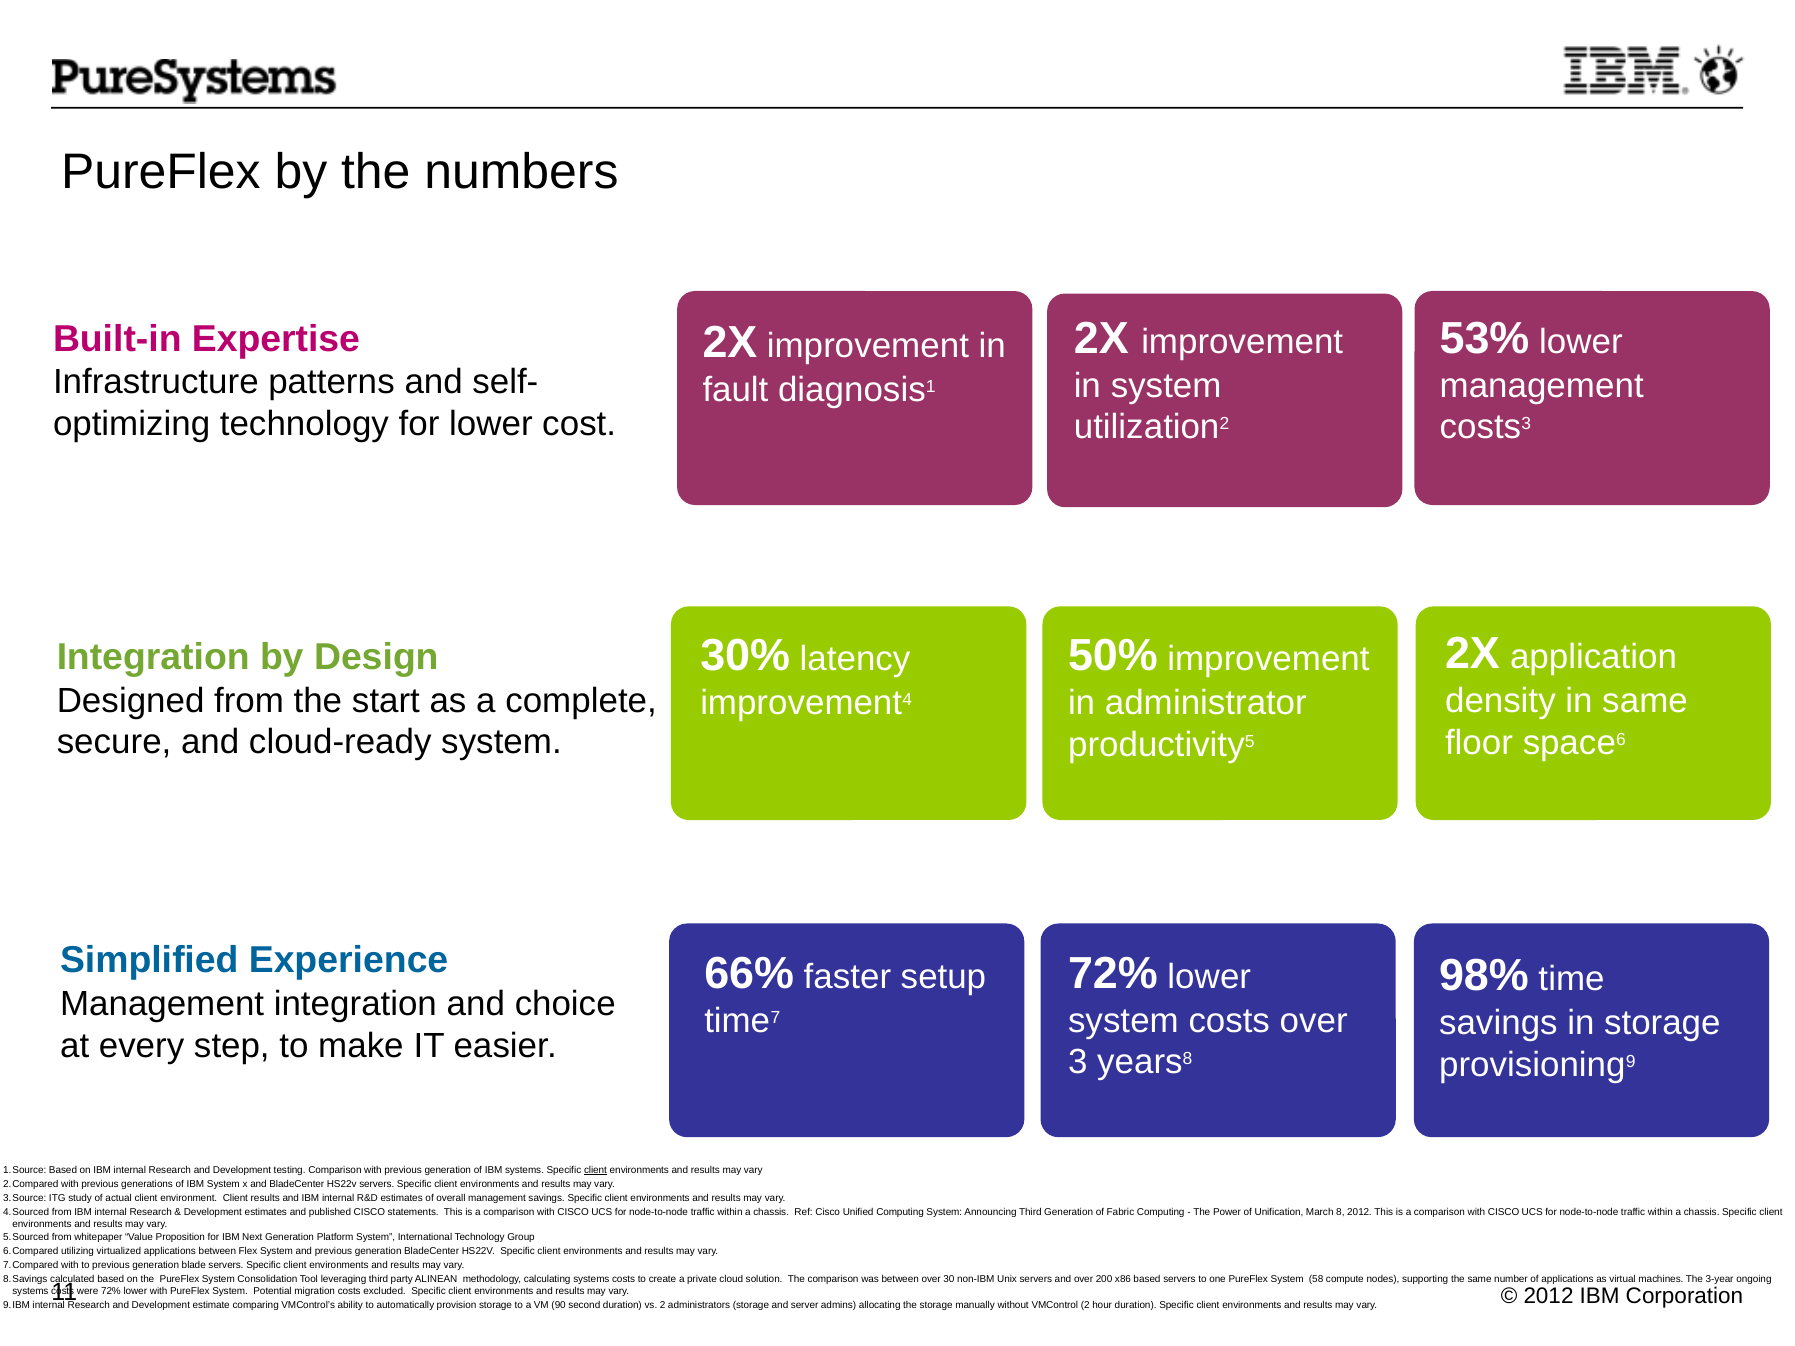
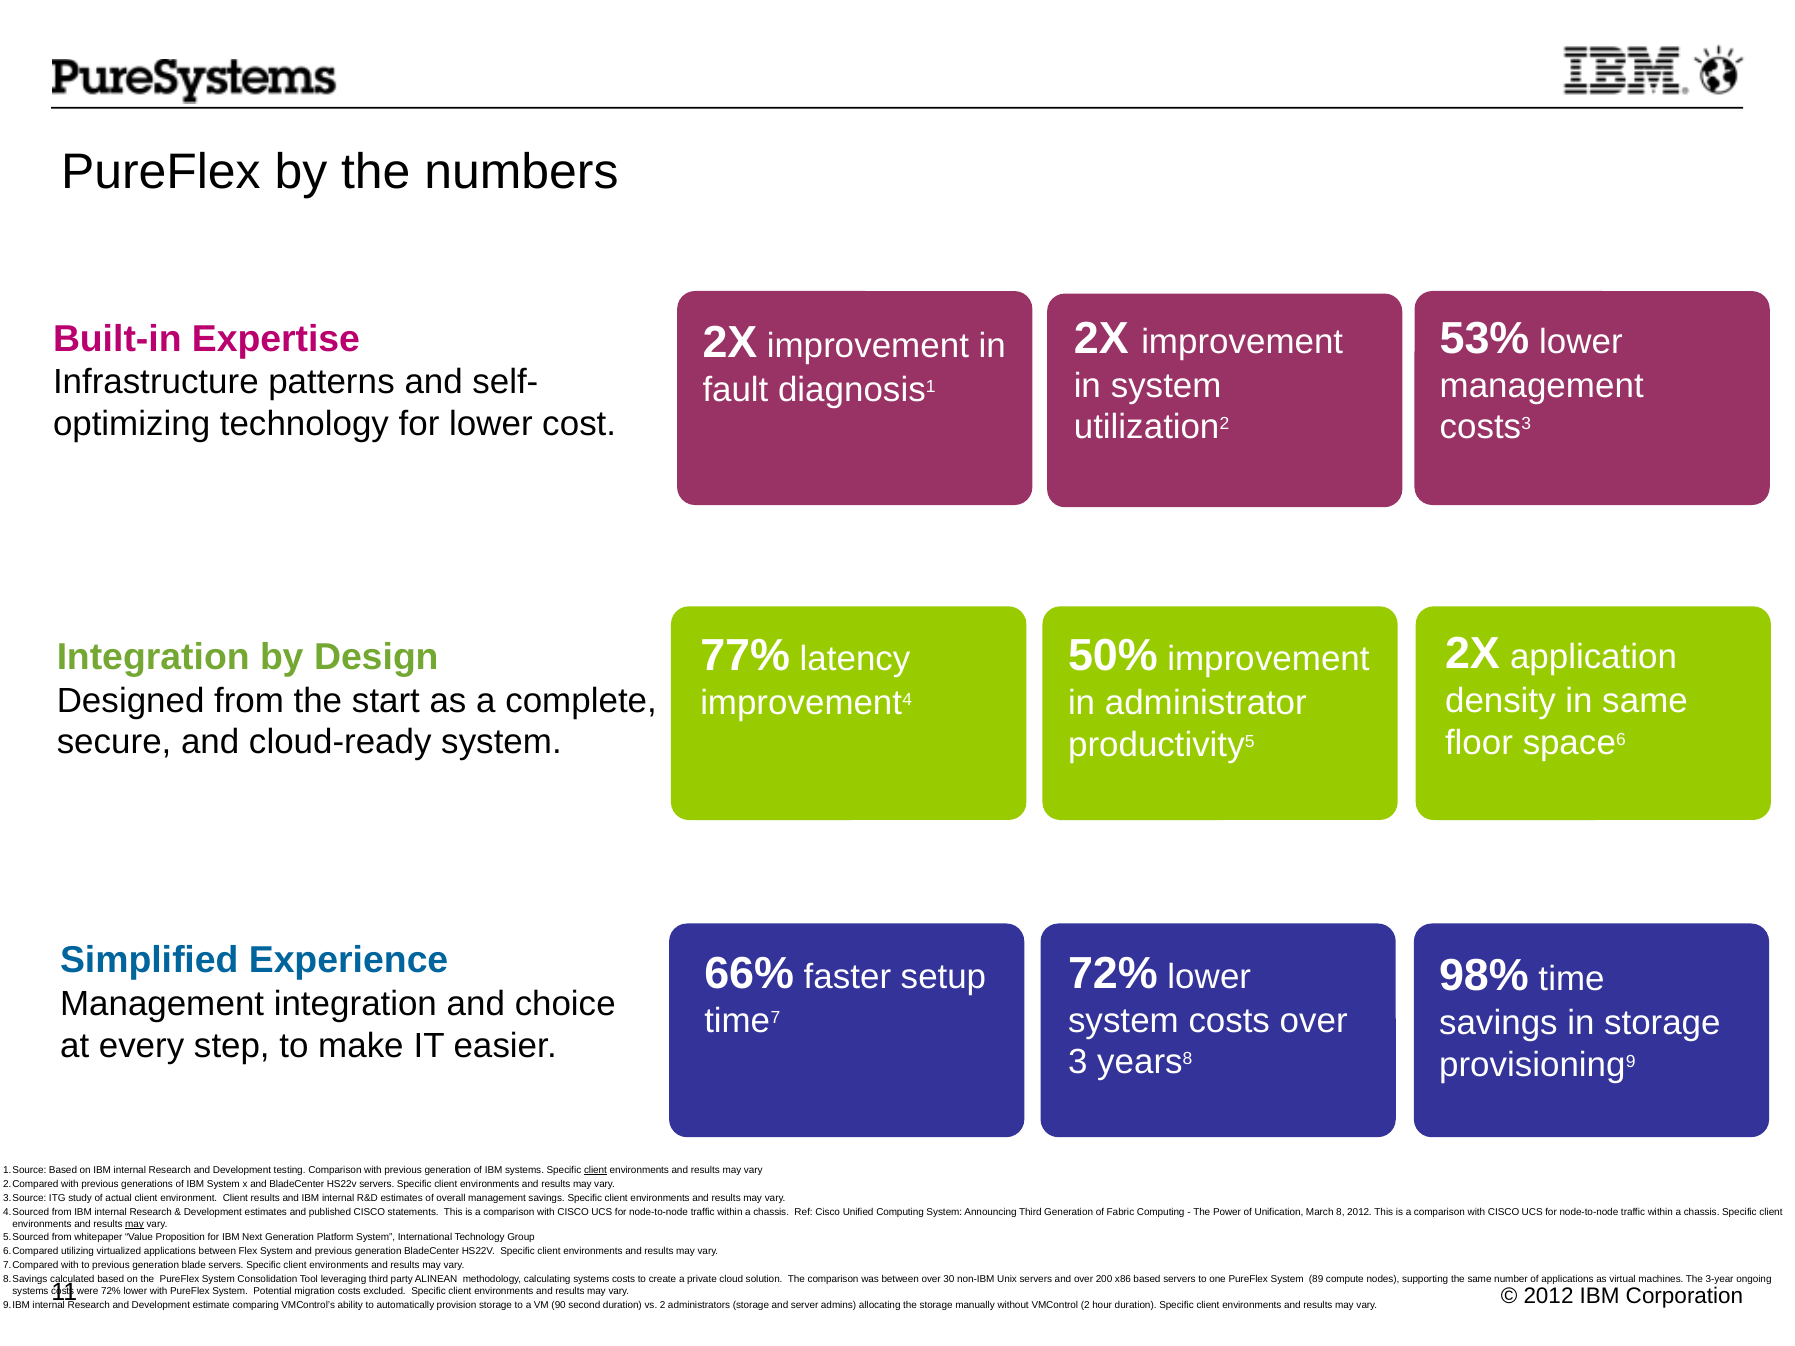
30%: 30% -> 77% (745, 656)
may underline: none -> present (134, 1224)
58: 58 -> 89 (1316, 1280)
